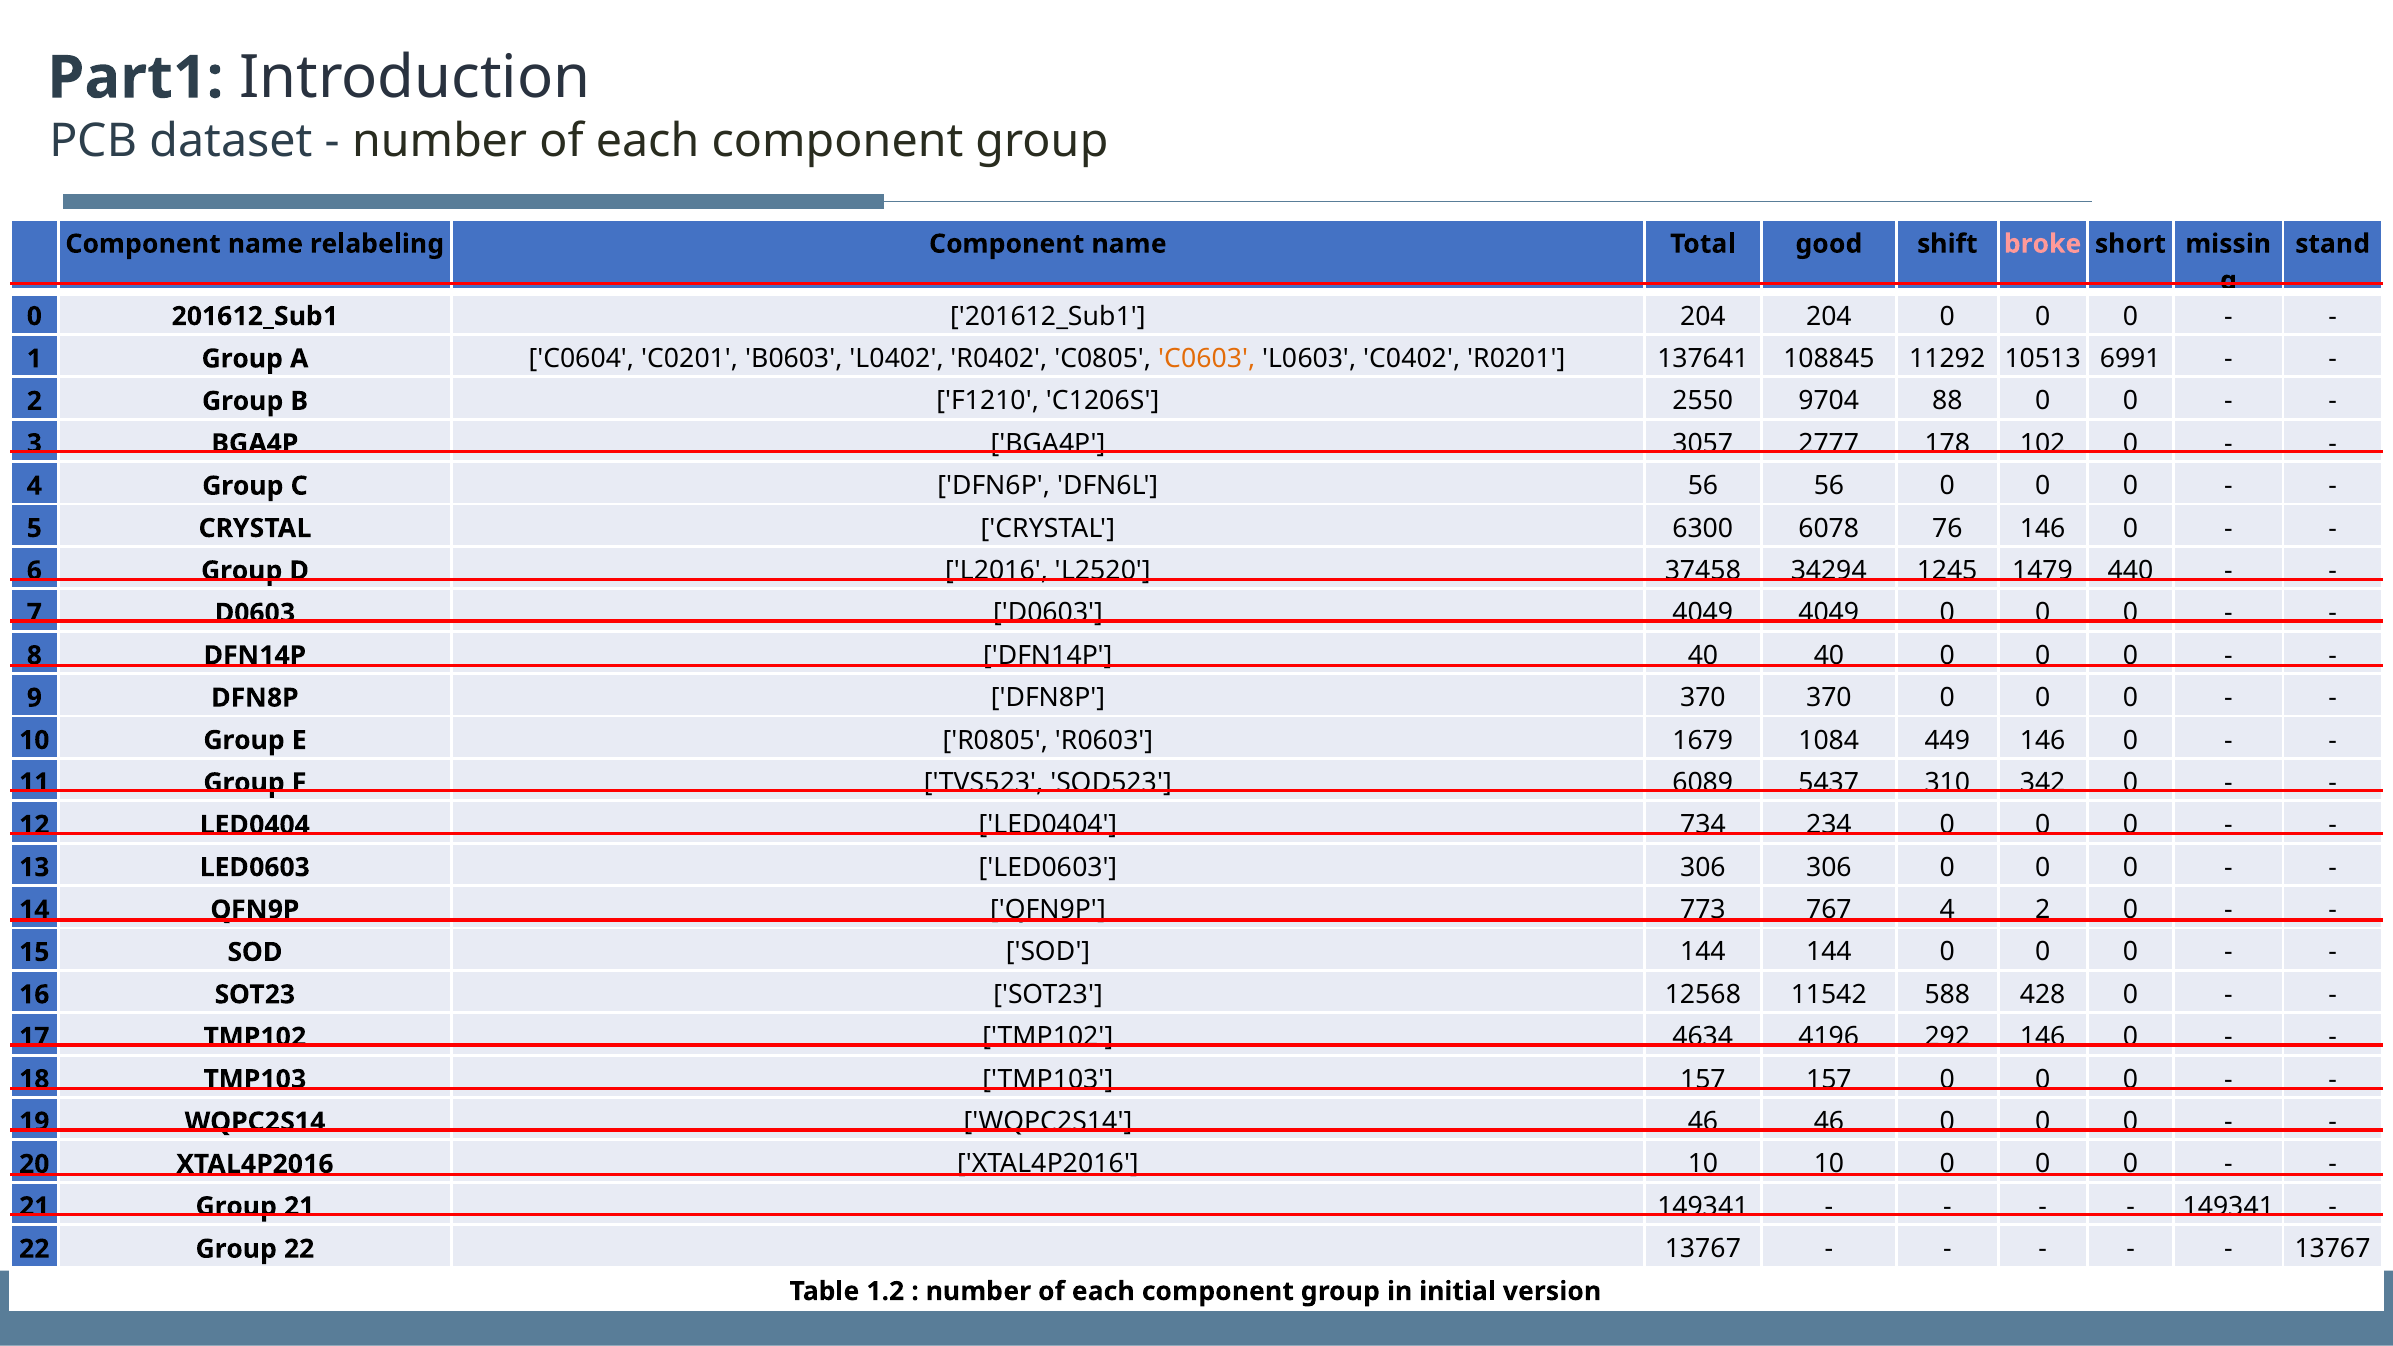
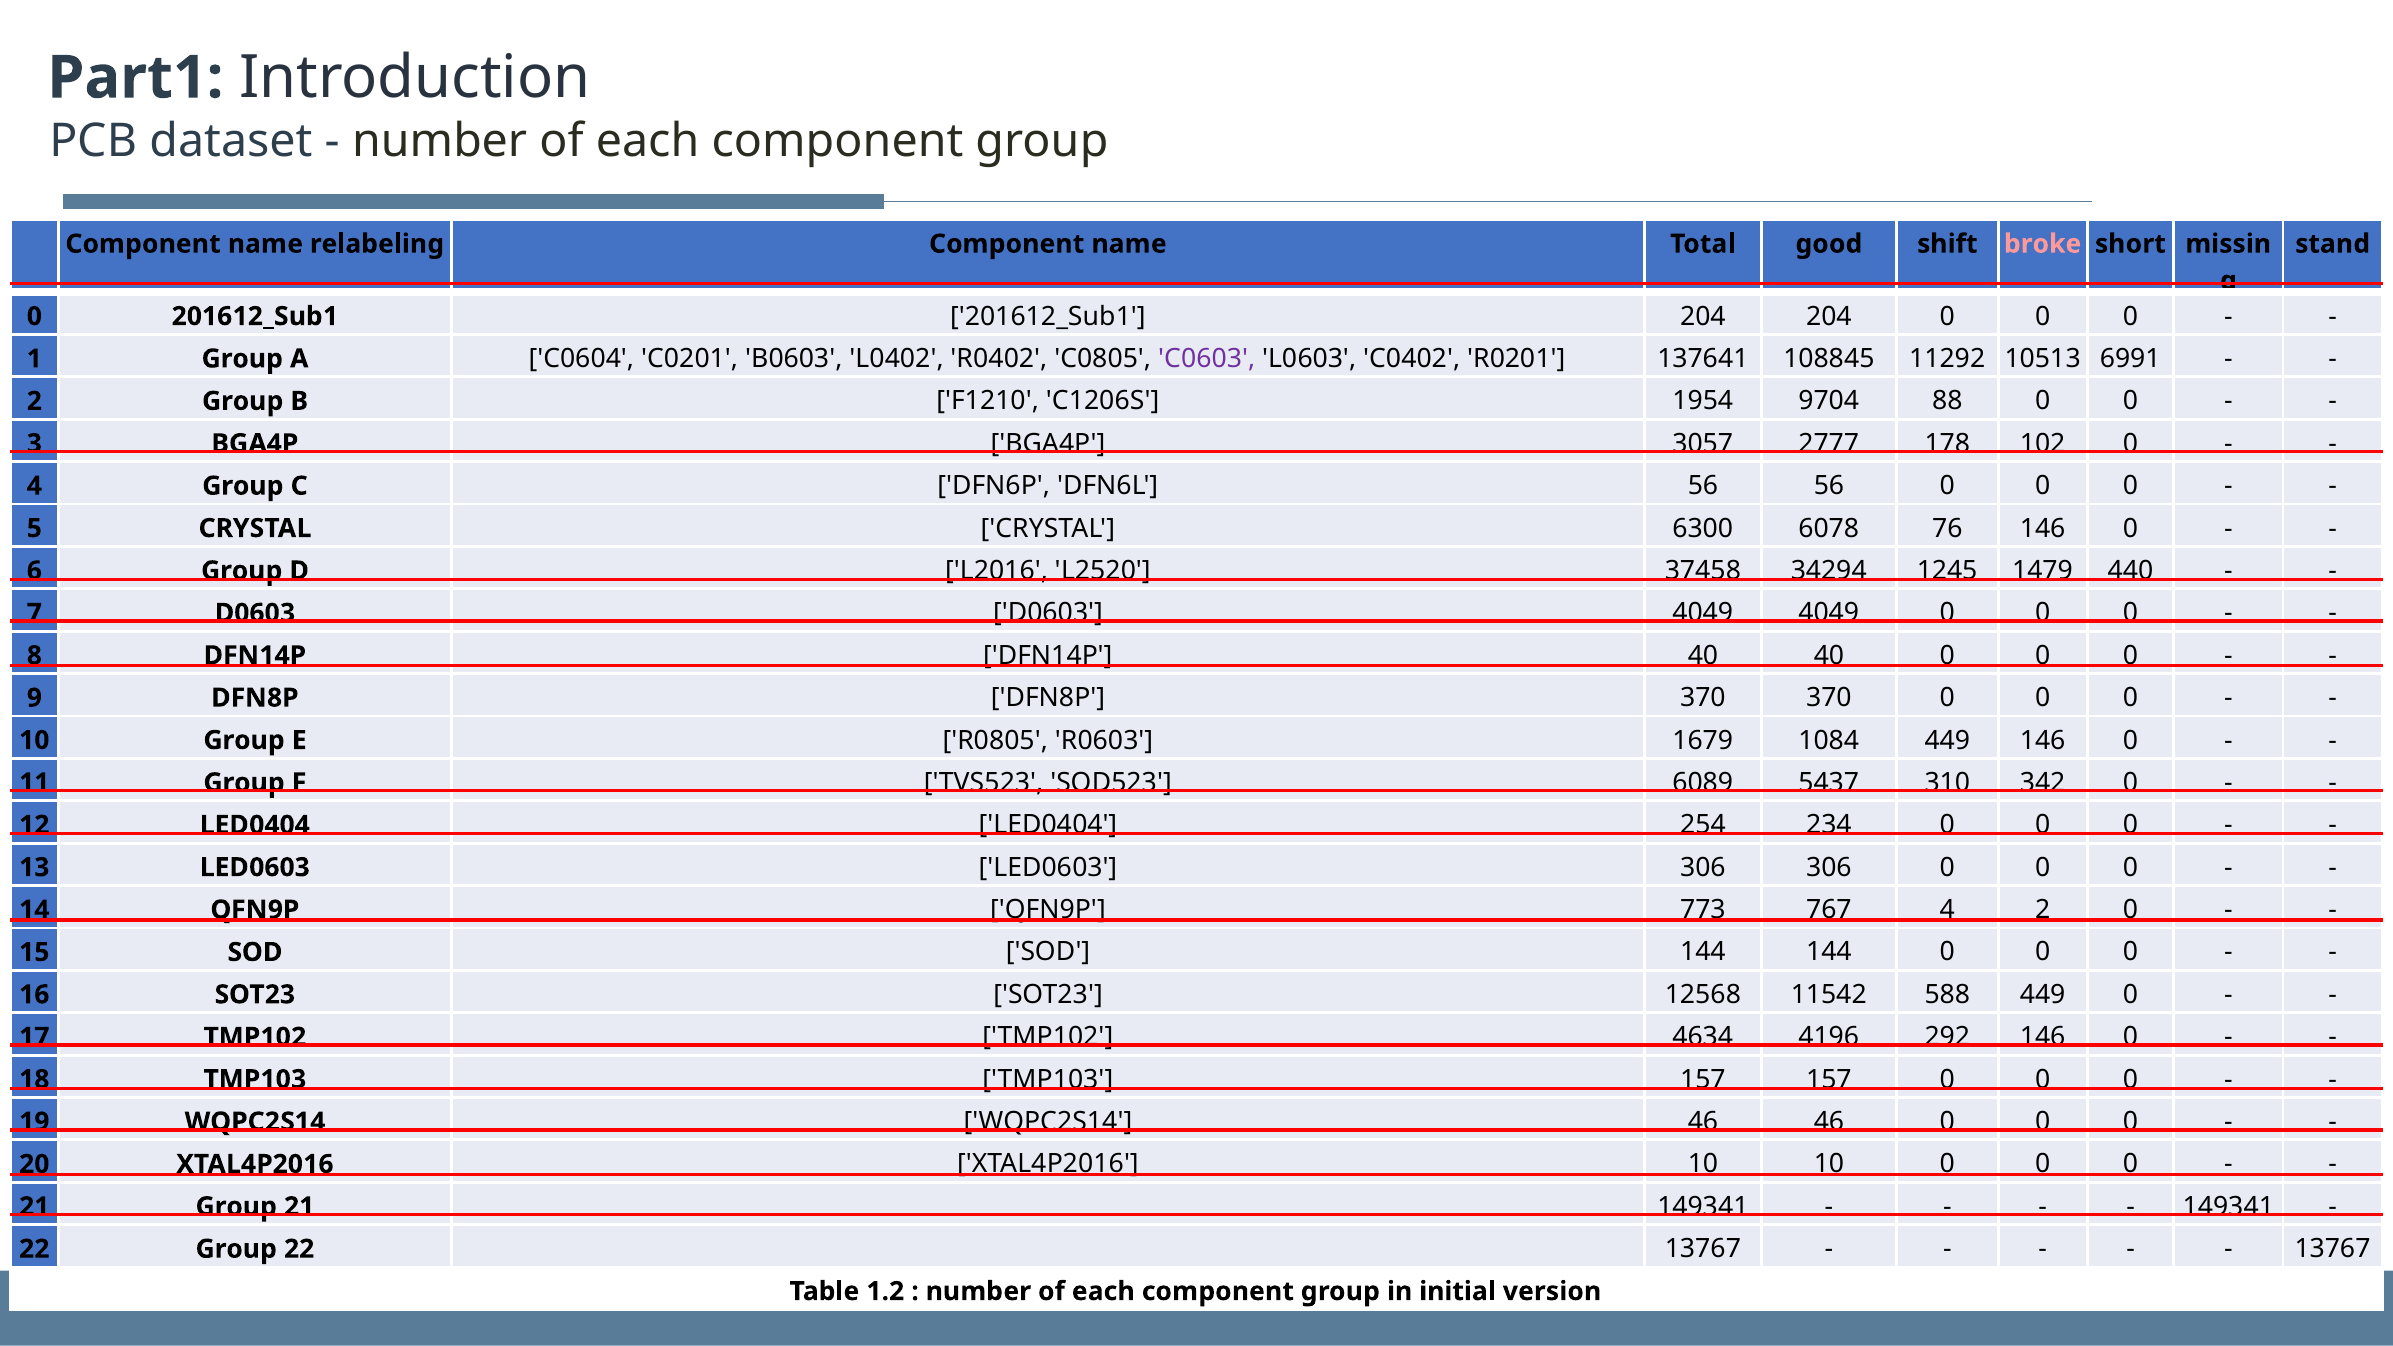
C0603 colour: orange -> purple (1207, 359)
2550: 2550 -> 1954 (1703, 401)
734: 734 -> 254 (1703, 825)
588 428: 428 -> 449 (2043, 995)
